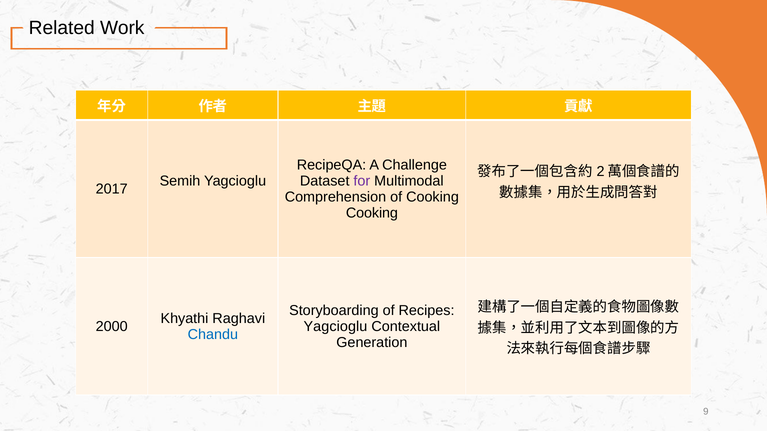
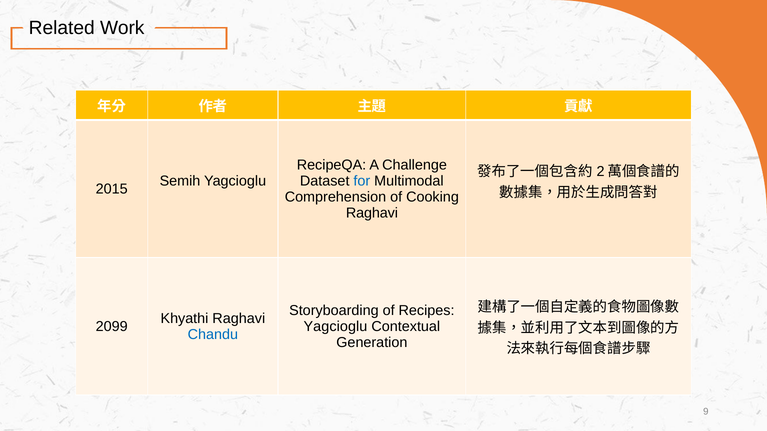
for colour: purple -> blue (362, 181)
2017: 2017 -> 2015 (112, 189)
Cooking: Cooking -> Raghavi (372, 213)
2000: 2000 -> 2099 (112, 327)
